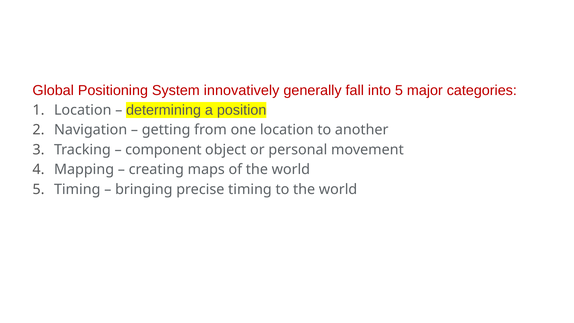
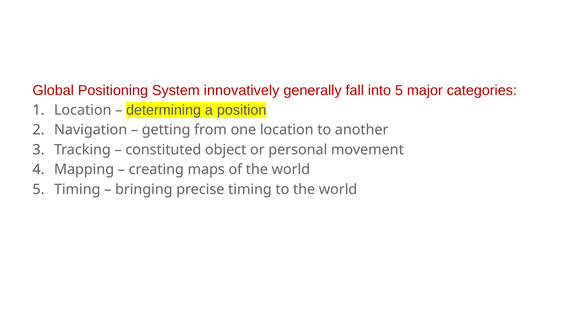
component: component -> constituted (163, 150)
